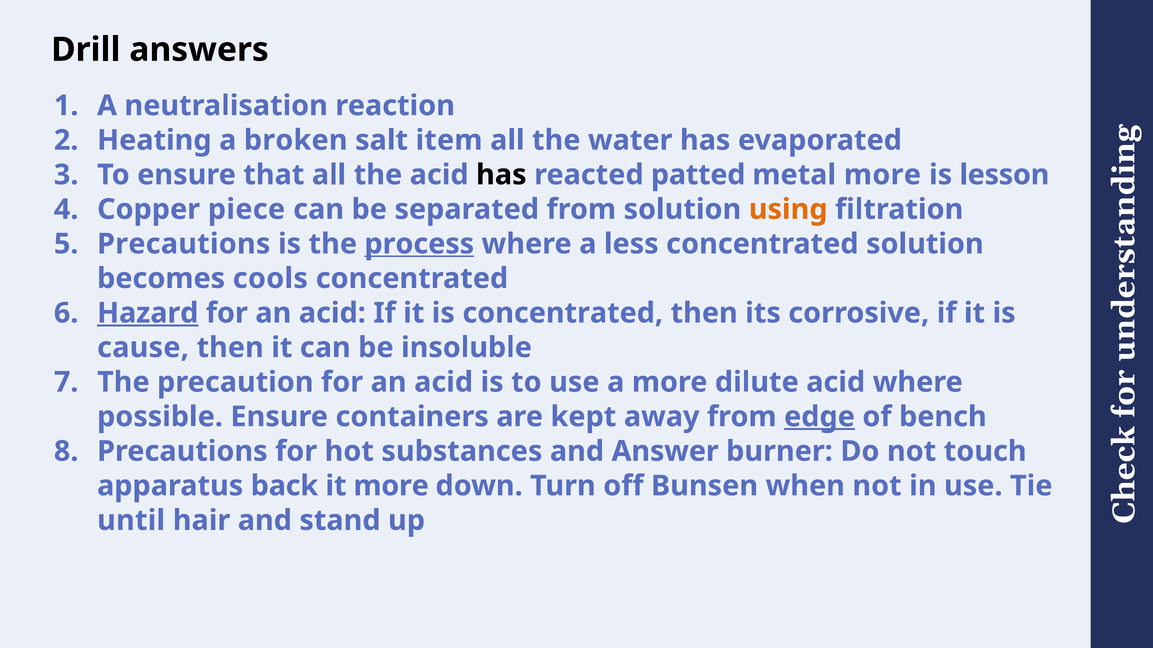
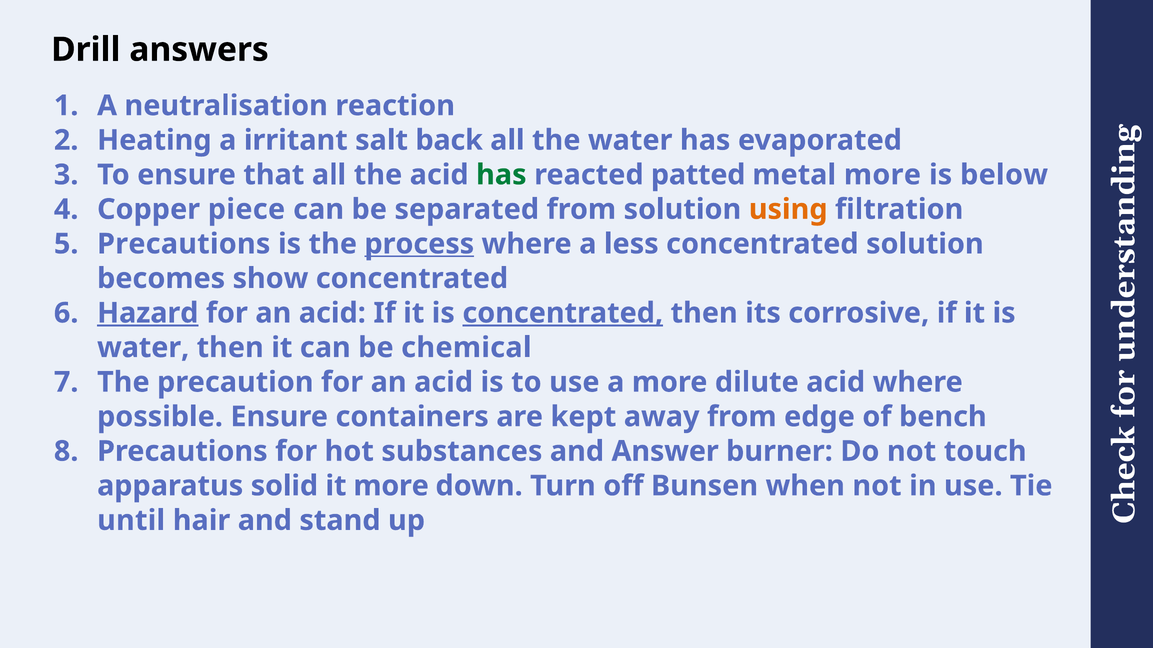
broken: broken -> irritant (296, 140)
item: item -> back (449, 140)
has colour: black -> green (501, 175)
lesson: lesson -> below (1004, 175)
cools: cools -> show (270, 279)
concentrated underline: none -> present (563, 313)
cause: cause -> water (143, 348)
insoluble: insoluble -> chemical (466, 348)
edge underline: present -> none (819, 417)
back: back -> solid (284, 486)
